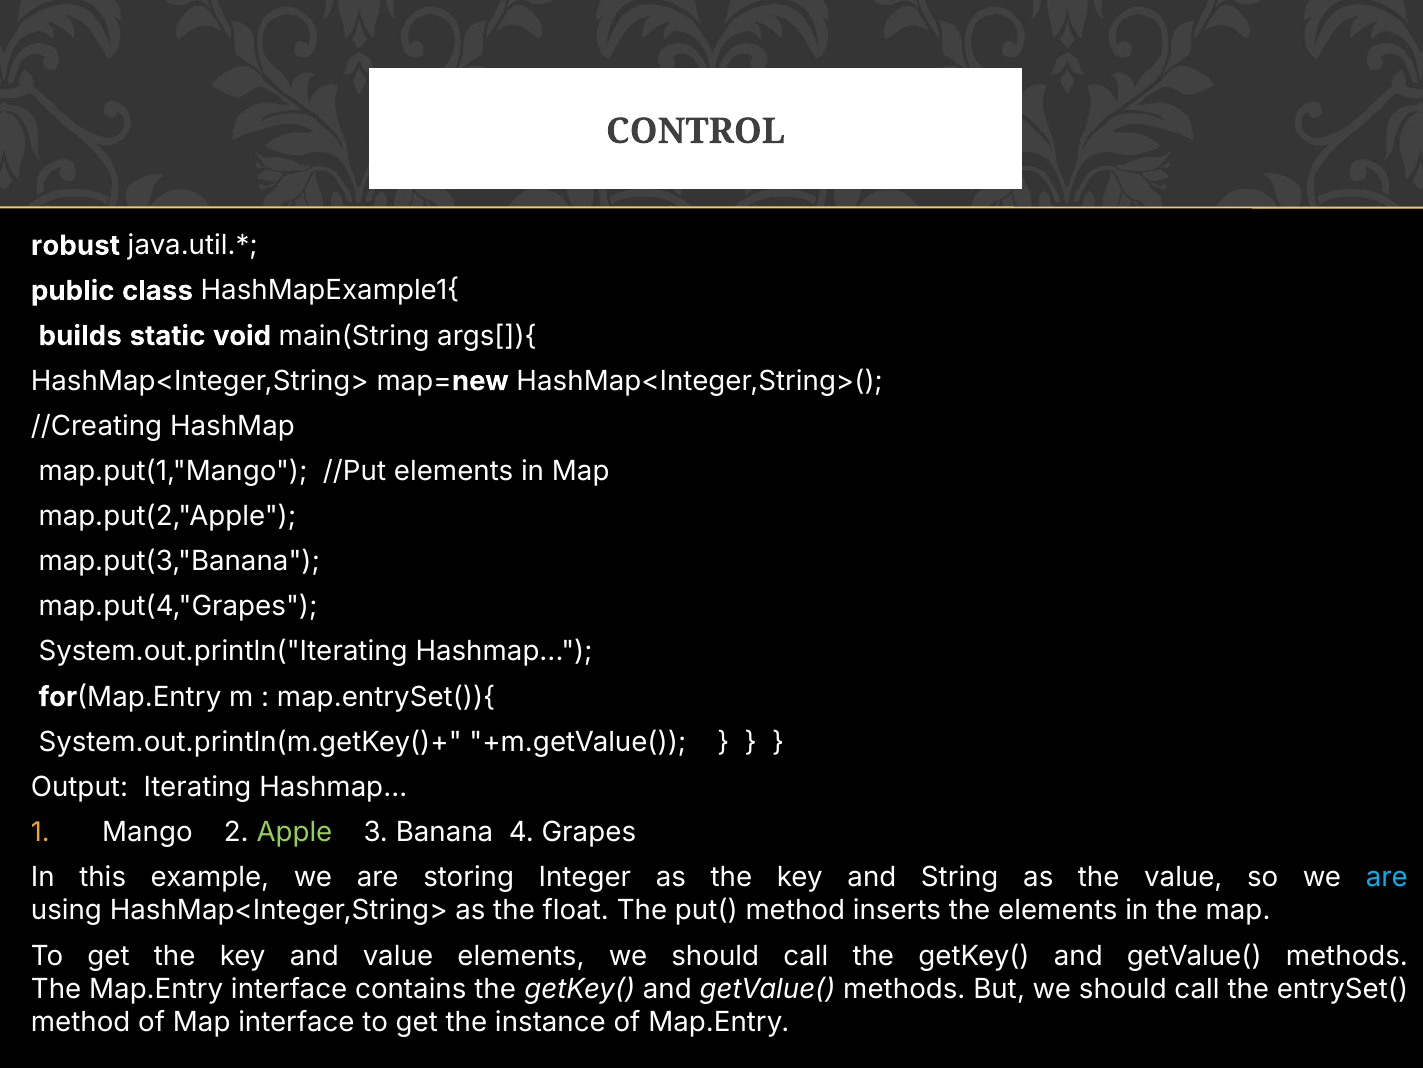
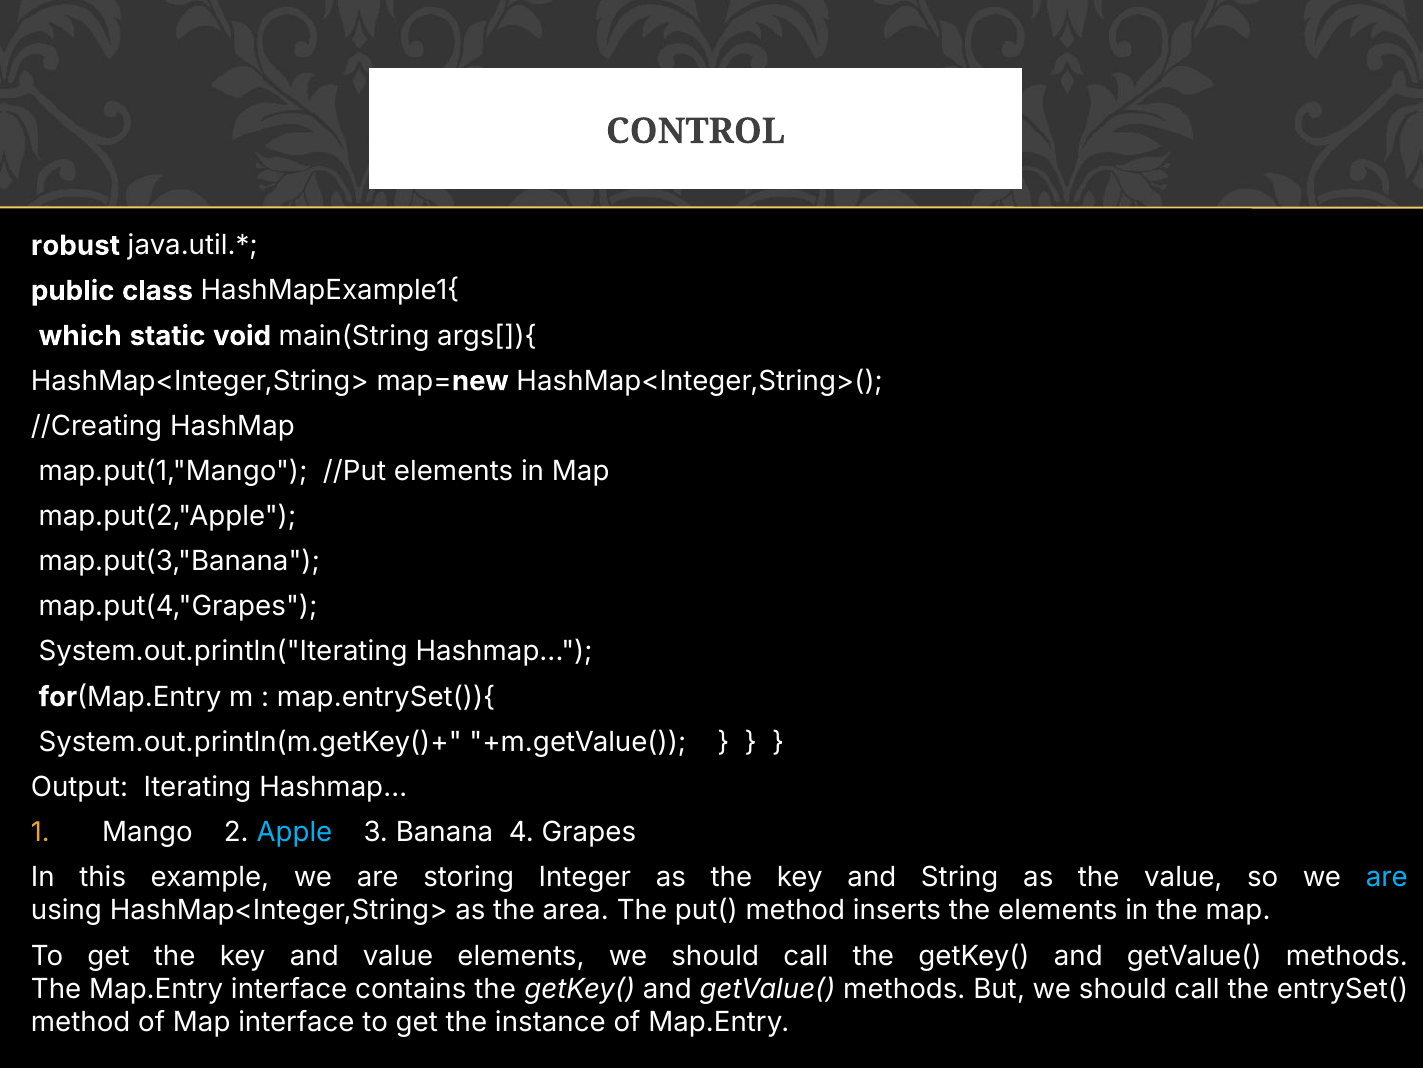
builds: builds -> which (80, 336)
Apple colour: light green -> light blue (294, 832)
float: float -> area (576, 910)
